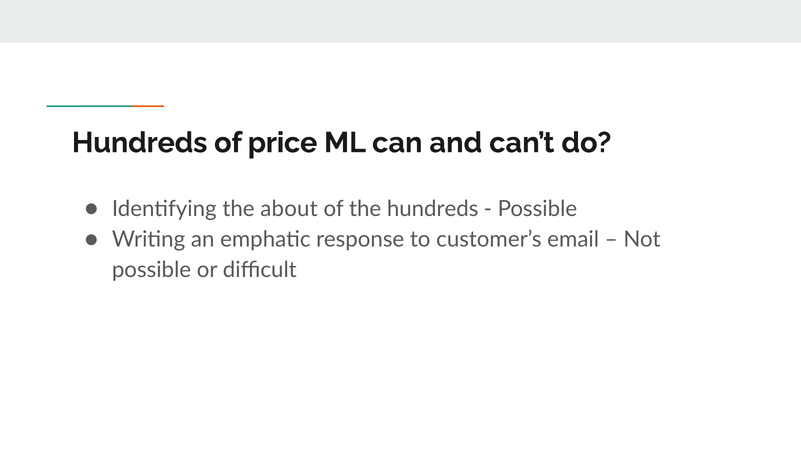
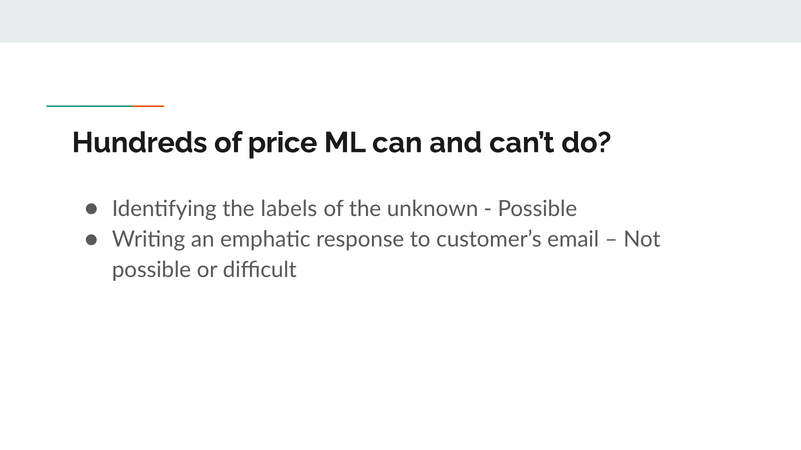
about: about -> labels (289, 209)
the hundreds: hundreds -> unknown (433, 209)
